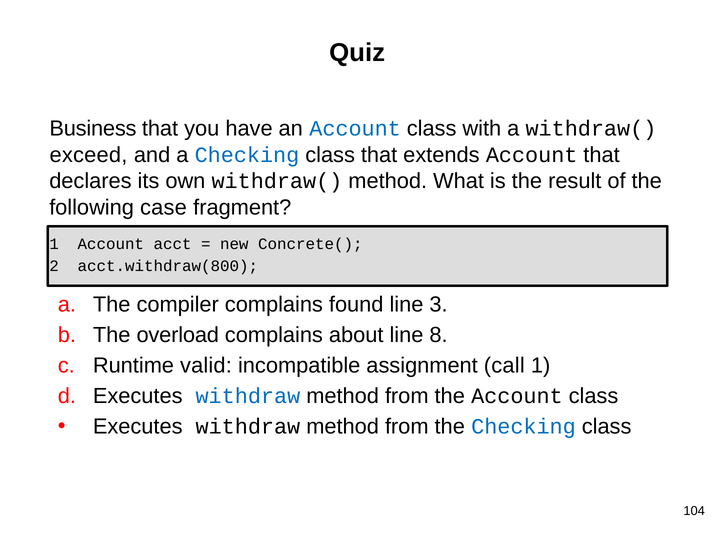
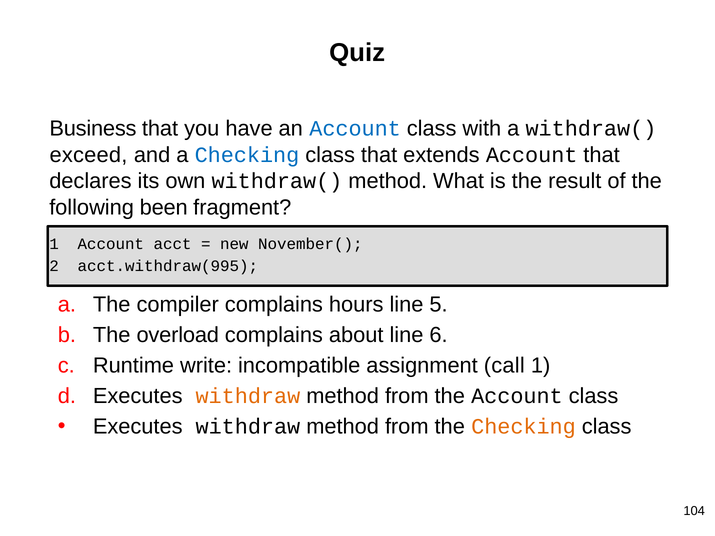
case: case -> been (164, 207)
Concrete(: Concrete( -> November( (310, 244)
acct.withdraw(800: acct.withdraw(800 -> acct.withdraw(995 (168, 266)
found: found -> hours (356, 305)
3: 3 -> 5 (438, 305)
8: 8 -> 6 (438, 335)
valid: valid -> write (206, 366)
withdraw colour: blue -> orange (248, 396)
Checking colour: blue -> orange (523, 427)
